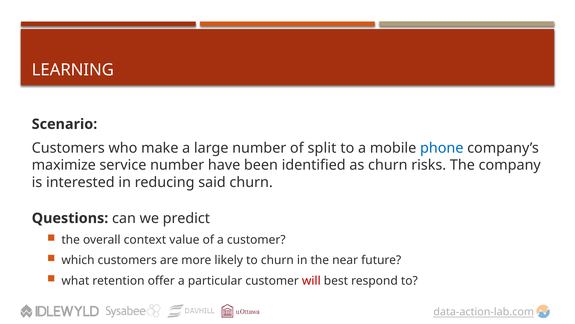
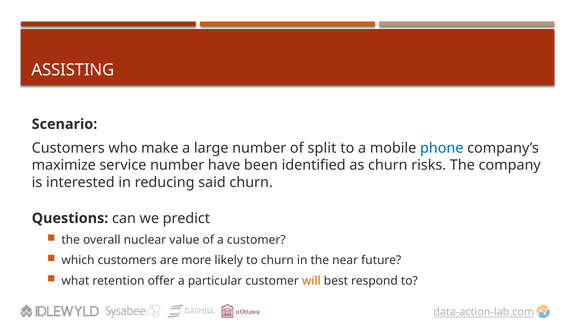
LEARNING: LEARNING -> ASSISTING (73, 70)
context: context -> nuclear (145, 240)
will colour: red -> orange (311, 280)
